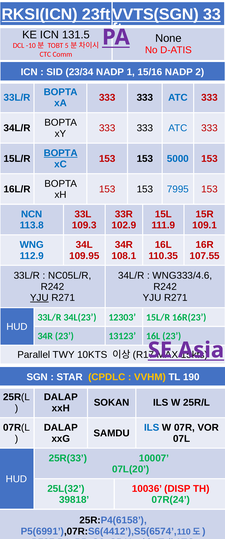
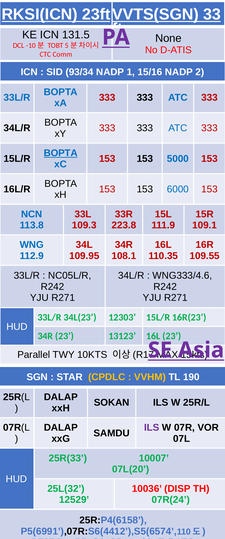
23/34: 23/34 -> 93/34 (79, 72)
7995: 7995 -> 6000 (178, 189)
102.9: 102.9 -> 223.8 (124, 225)
107.55: 107.55 -> 109.55 (205, 255)
YJU underline: present -> none (39, 297)
ILS colour: blue -> purple (152, 427)
39818: 39818 -> 12529 (74, 499)
